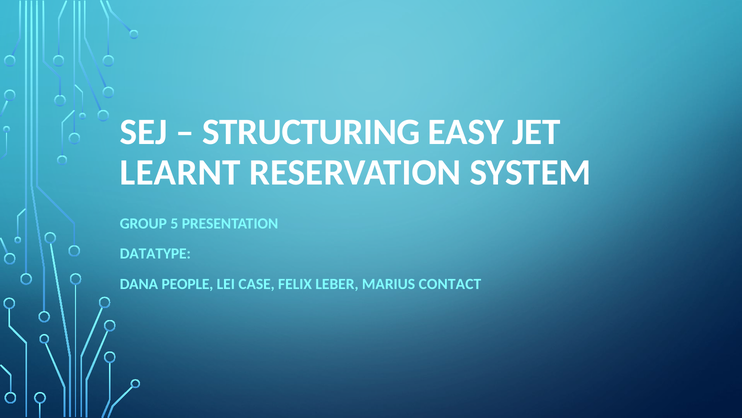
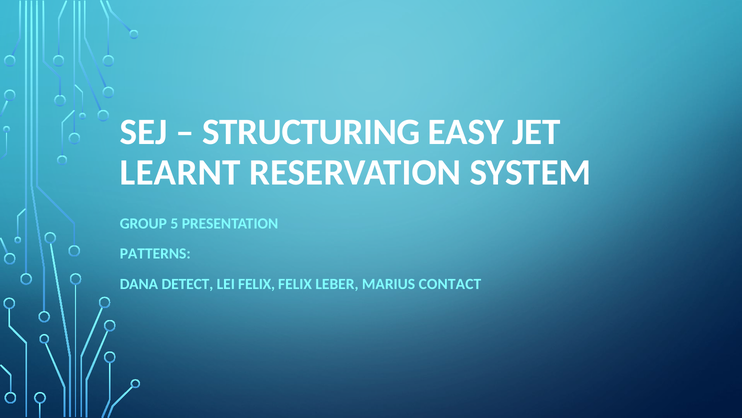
DATATYPE: DATATYPE -> PATTERNS (155, 253)
PEOPLE: PEOPLE -> DETECT (187, 283)
LEI CASE: CASE -> FELIX (257, 283)
